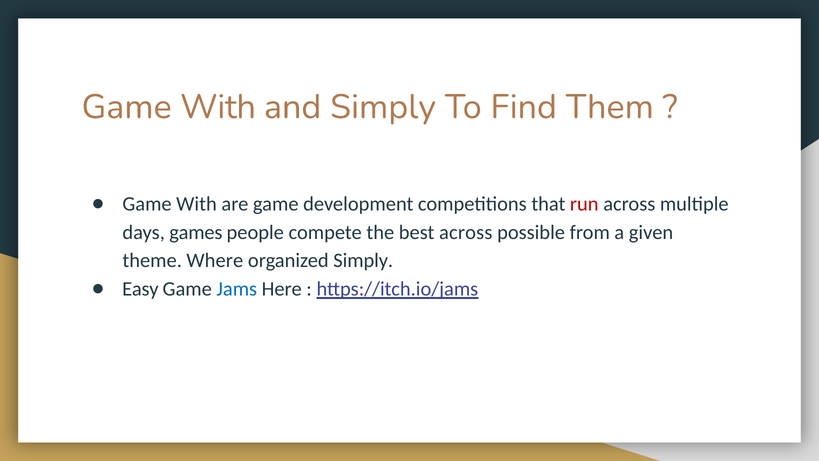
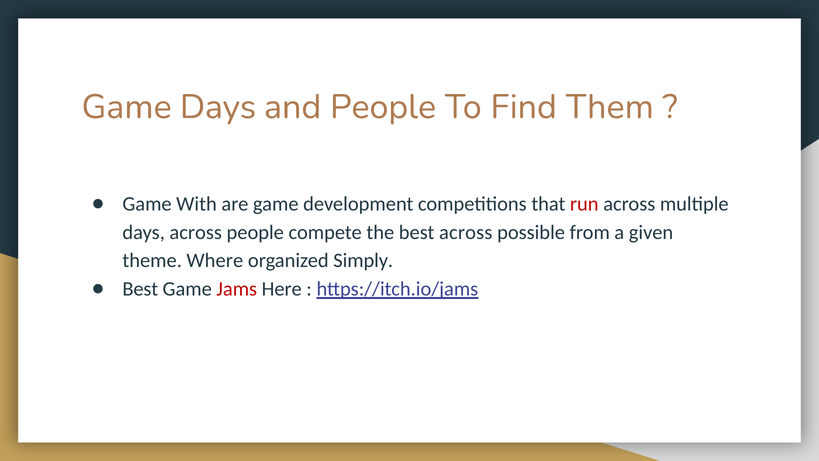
With: With -> Days (218, 107)
and Simply: Simply -> People (383, 107)
days games: games -> across (196, 232)
Easy: Easy -> Best (140, 289)
Jams colour: blue -> red (237, 289)
